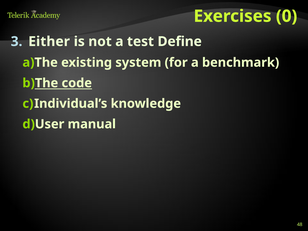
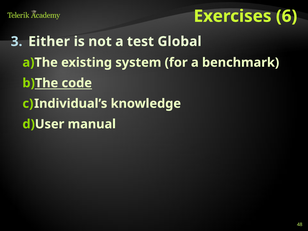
0: 0 -> 6 (287, 16)
Define: Define -> Global (180, 41)
